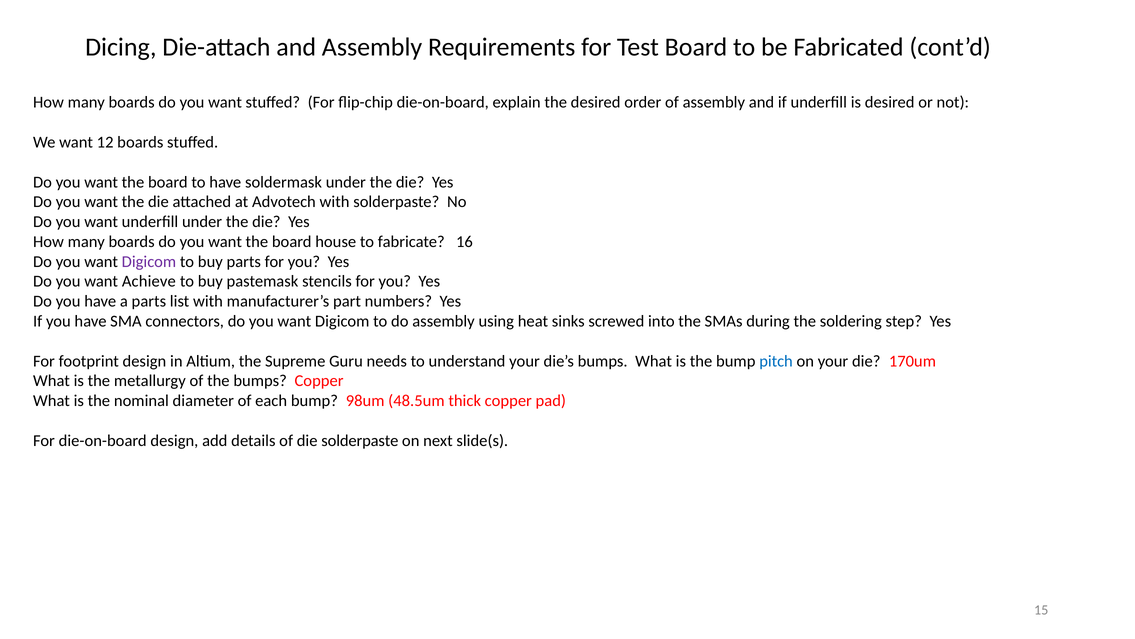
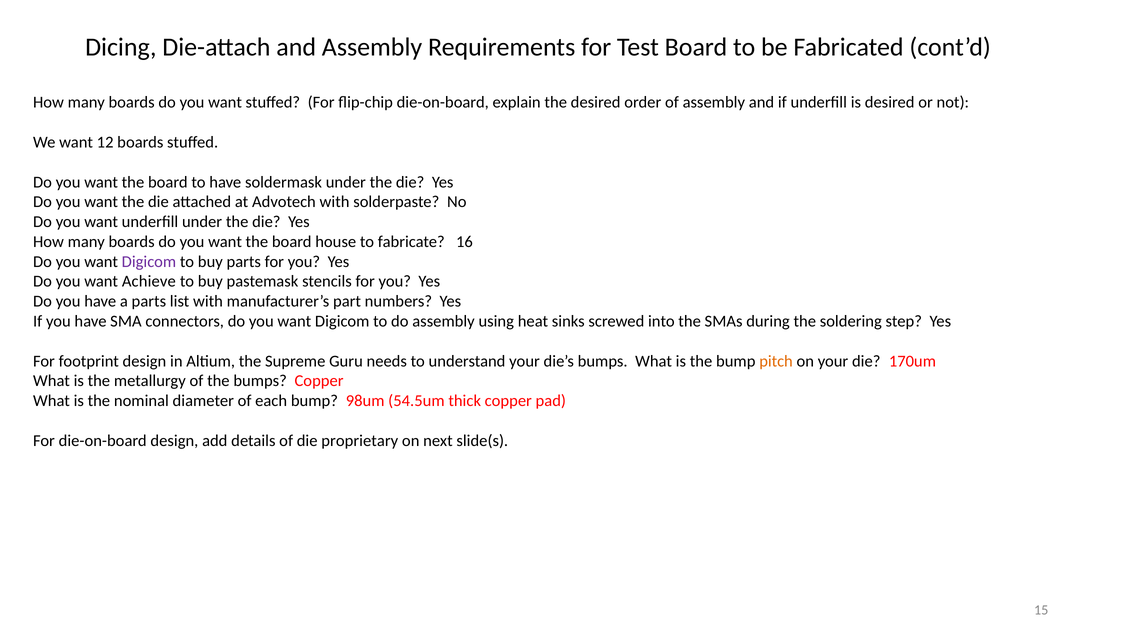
pitch colour: blue -> orange (776, 361)
48.5um: 48.5um -> 54.5um (416, 400)
die solderpaste: solderpaste -> proprietary (360, 440)
